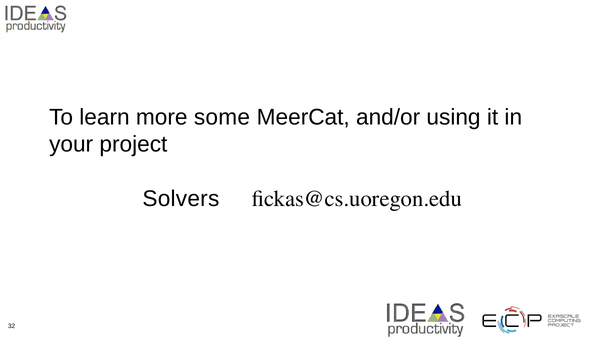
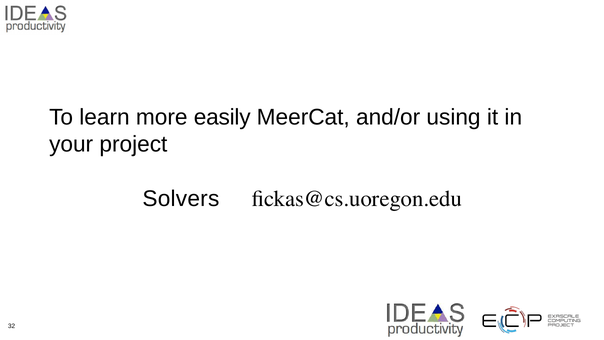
some: some -> easily (222, 117)
